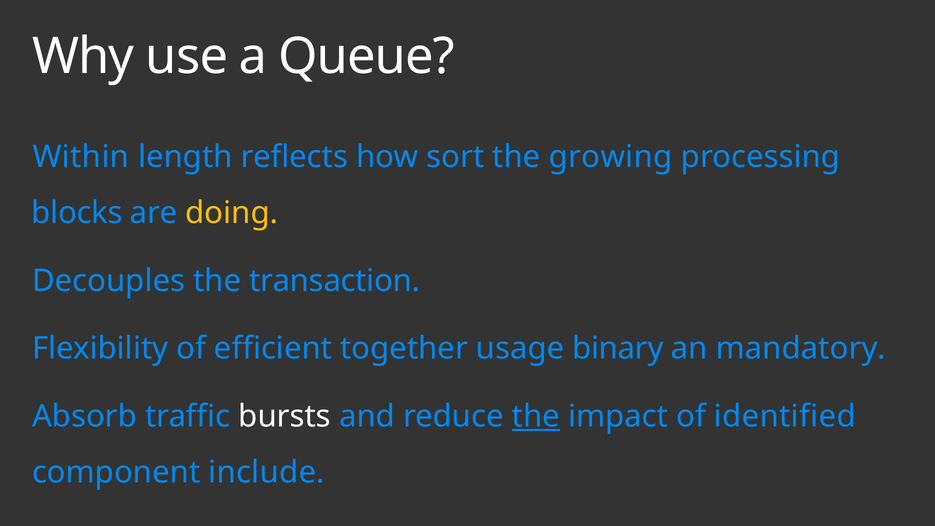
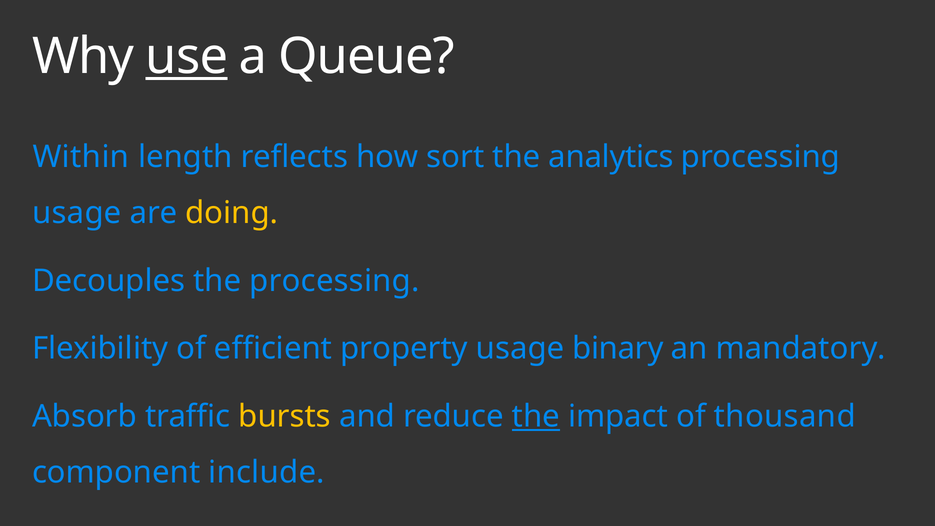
use underline: none -> present (187, 57)
growing: growing -> analytics (611, 157)
blocks: blocks -> usage (77, 213)
the transaction: transaction -> processing (334, 281)
together: together -> property (404, 349)
bursts colour: white -> yellow (285, 416)
identified: identified -> thousand (785, 416)
